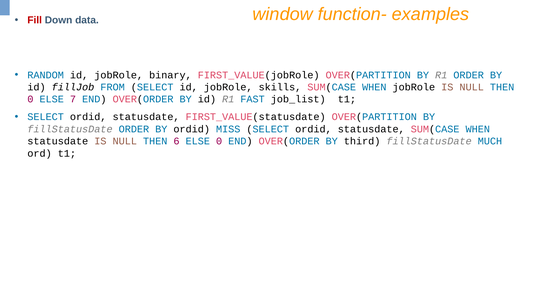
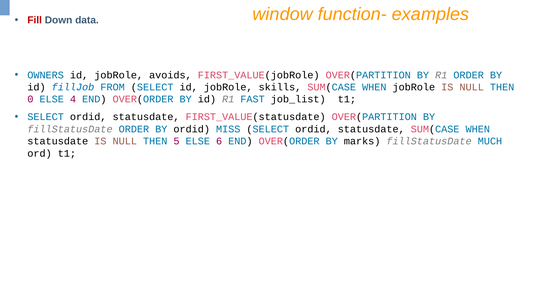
RANDOM: RANDOM -> OWNERS (46, 75)
binary: binary -> avoids (170, 75)
fillJob colour: black -> blue (73, 87)
7: 7 -> 4 (73, 99)
6: 6 -> 5 (176, 141)
ELSE 0: 0 -> 6 (219, 141)
third: third -> marks (362, 141)
